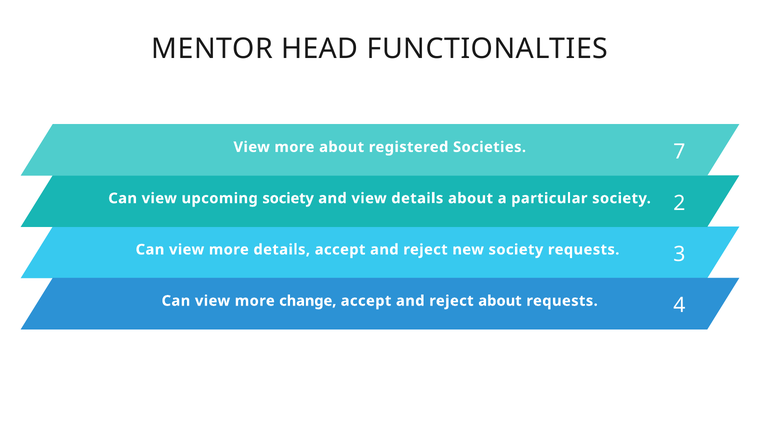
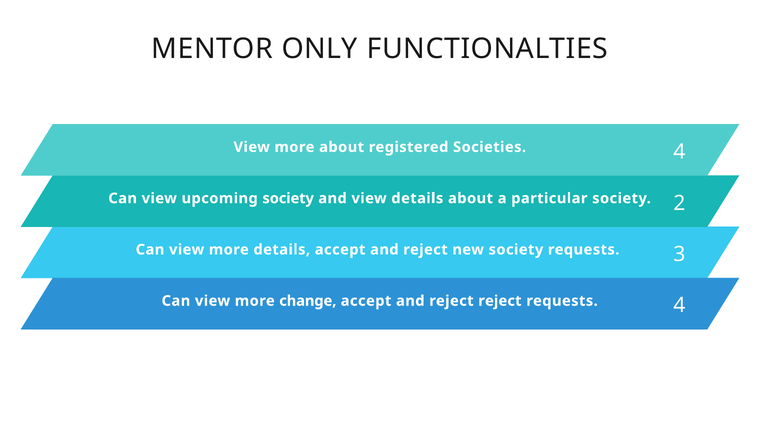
HEAD: HEAD -> ONLY (320, 49)
Societies 7: 7 -> 4 (679, 151)
reject about: about -> reject (500, 301)
